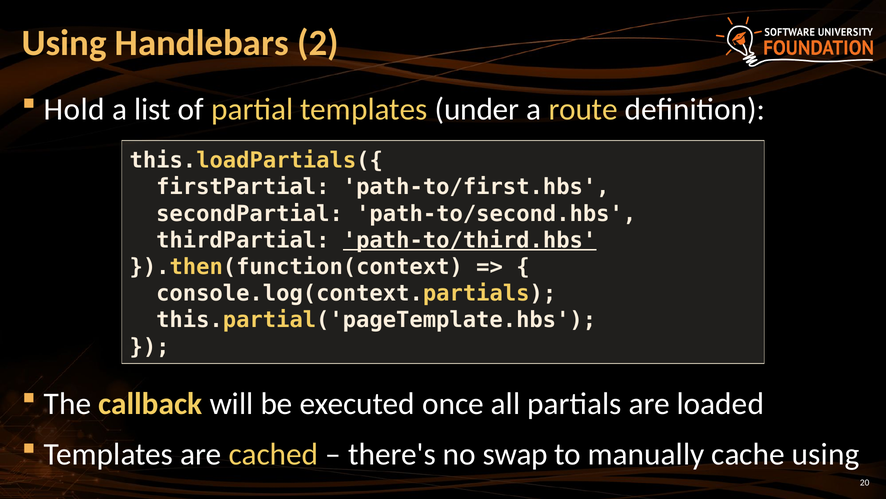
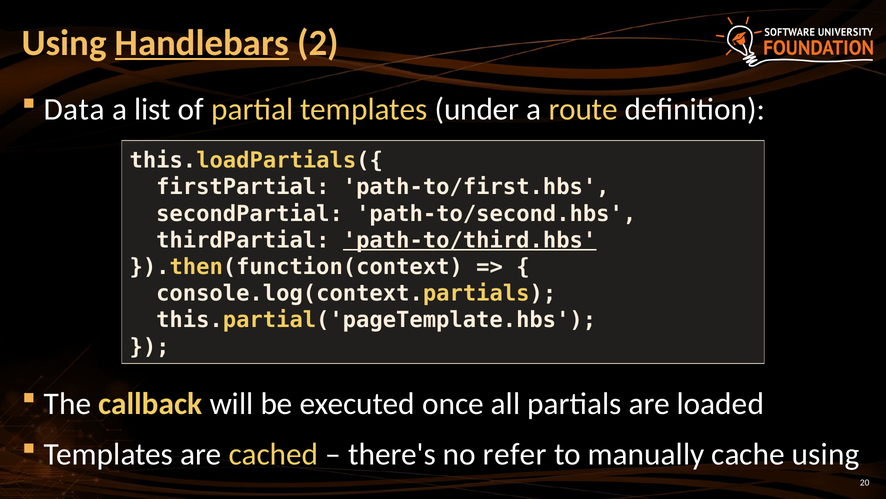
Handlebars underline: none -> present (202, 43)
Hold: Hold -> Data (74, 109)
swap: swap -> refer (515, 454)
